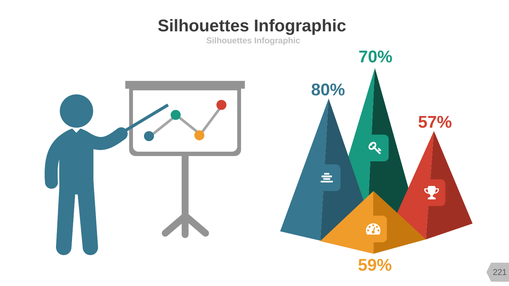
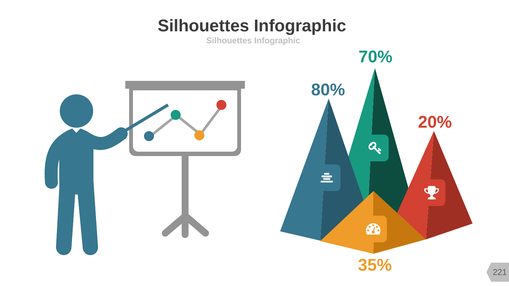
57%: 57% -> 20% (435, 122)
59%: 59% -> 35% (375, 266)
